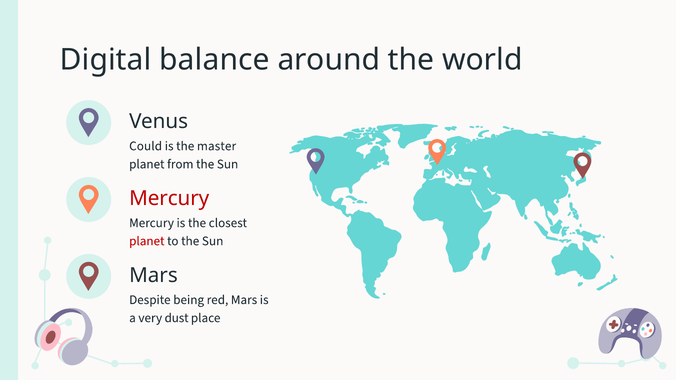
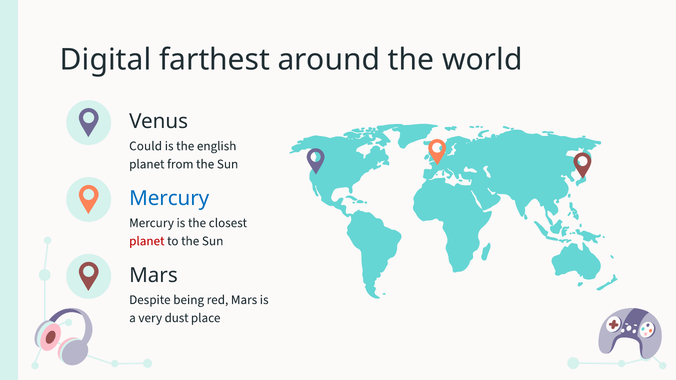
balance: balance -> farthest (215, 60)
master: master -> english (217, 146)
Mercury colour: red -> blue (169, 199)
